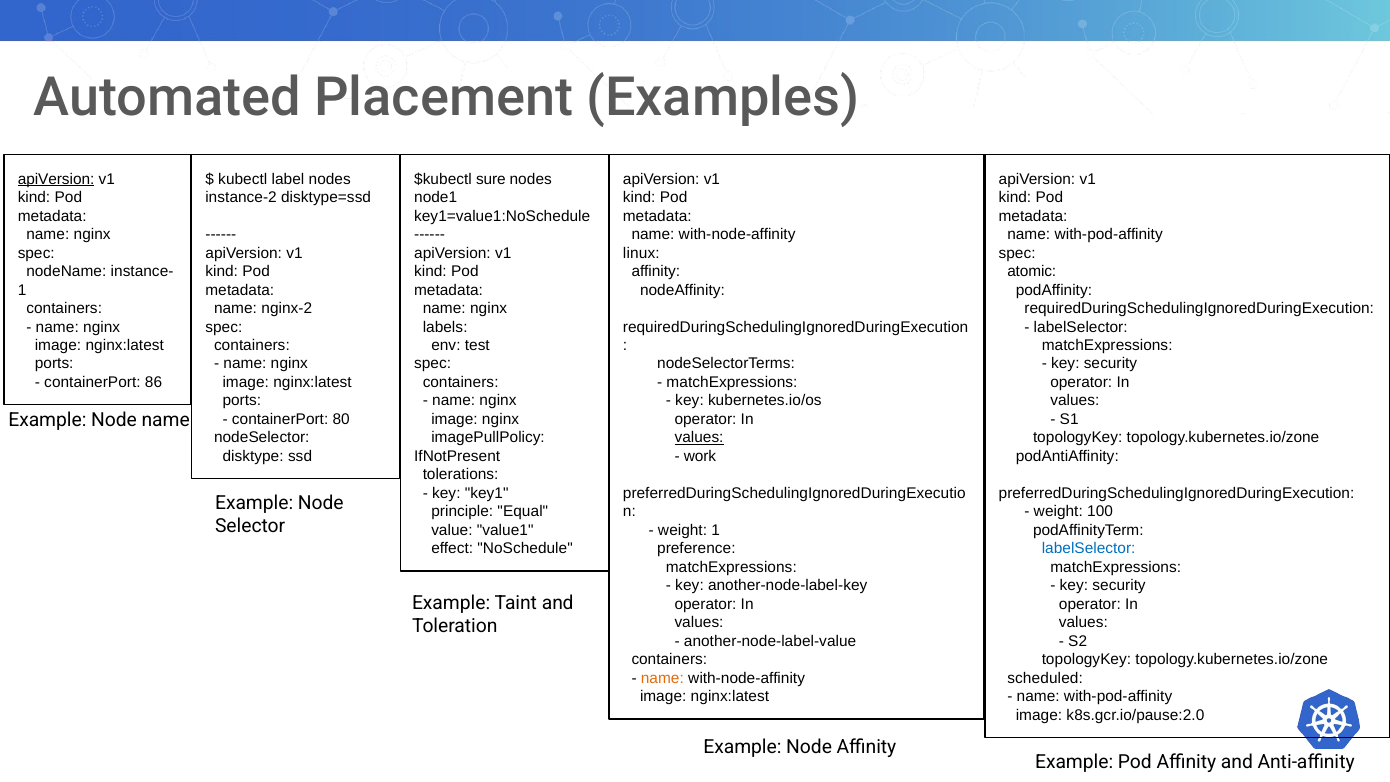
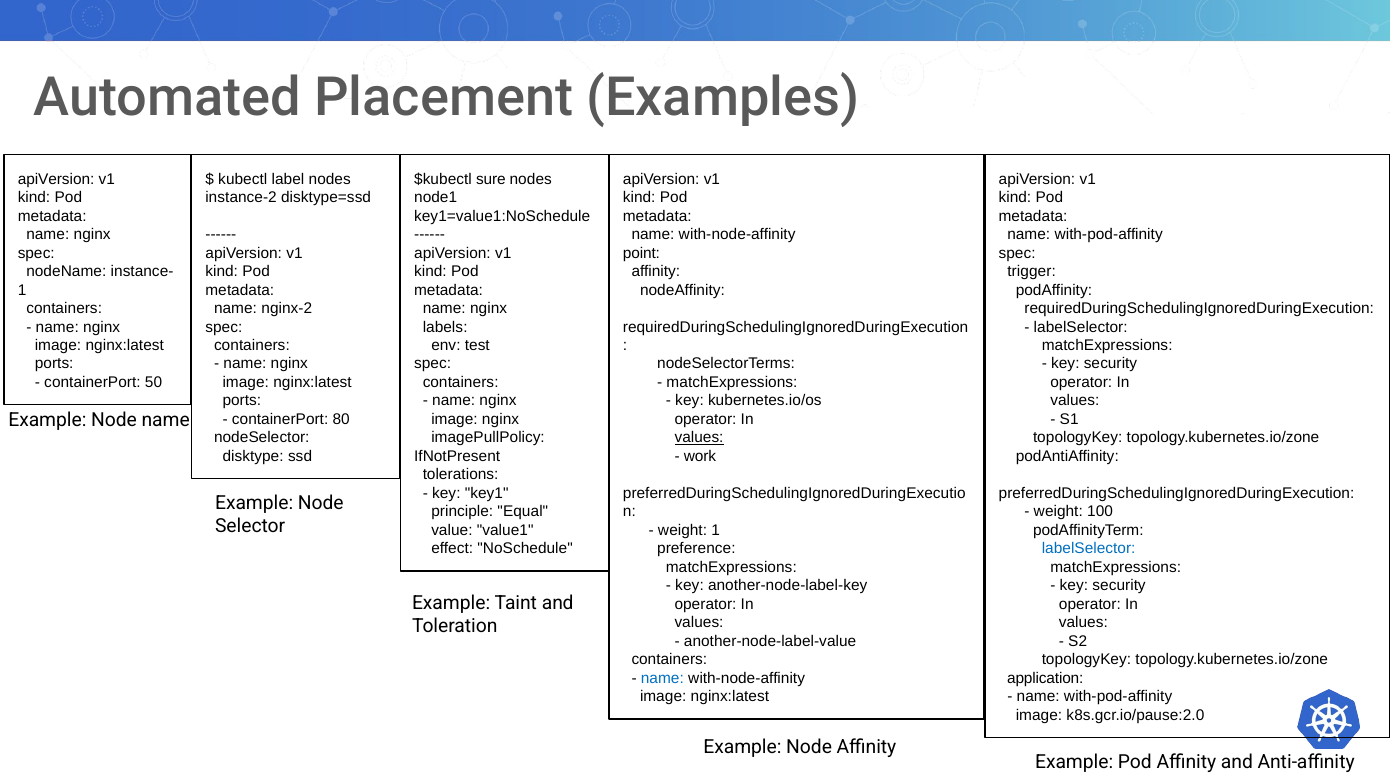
apiVersion underline: present -> none (56, 179)
linux: linux -> point (641, 253)
atomic: atomic -> trigger (1032, 271)
86: 86 -> 50 (154, 382)
name colour: orange -> blue (662, 678)
scheduled: scheduled -> application (1045, 678)
